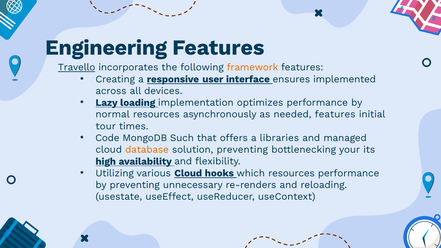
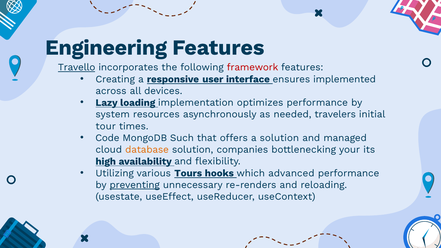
framework colour: orange -> red (253, 67)
normal: normal -> system (113, 114)
needed features: features -> travelers (335, 114)
a libraries: libraries -> solution (279, 138)
solution preventing: preventing -> companies (242, 150)
various Cloud: Cloud -> Tours (188, 173)
which resources: resources -> advanced (291, 173)
preventing underline: none -> present (135, 185)
